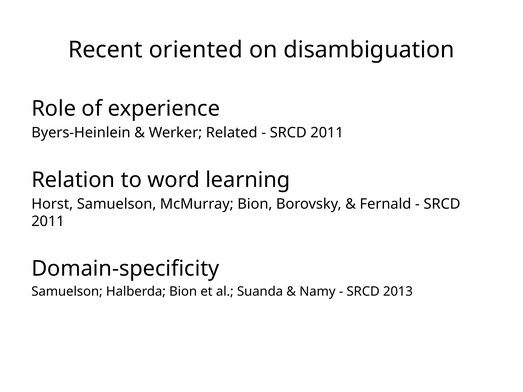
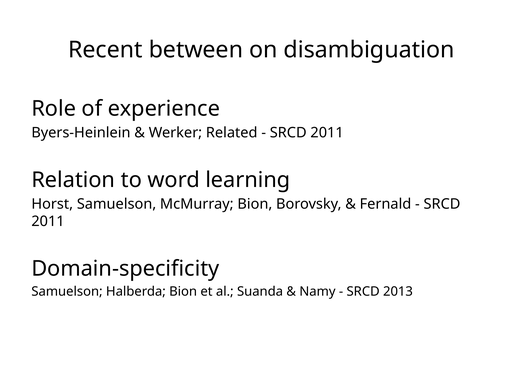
oriented: oriented -> between (196, 50)
